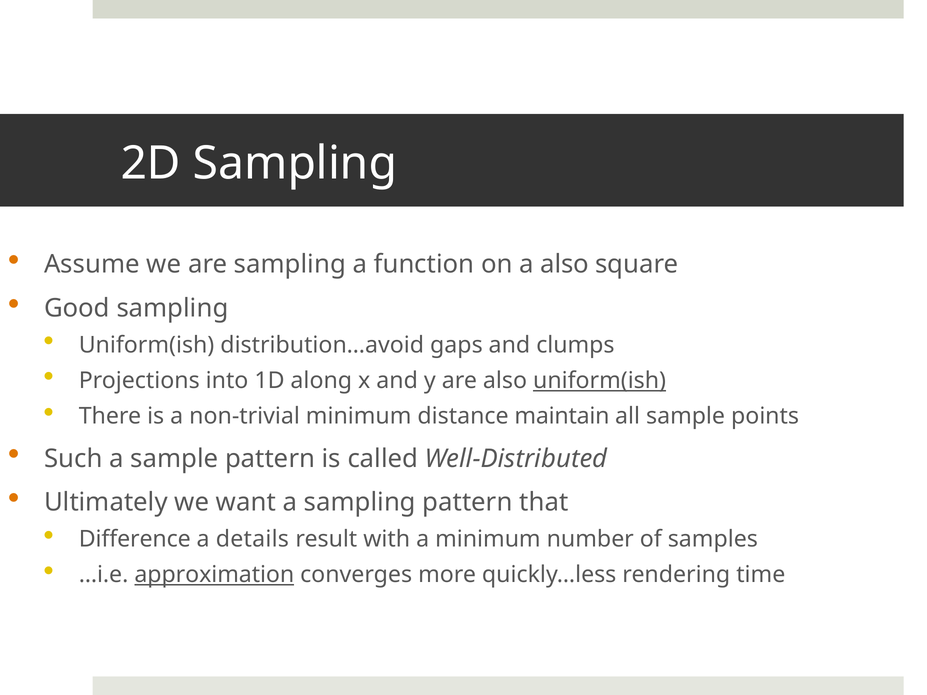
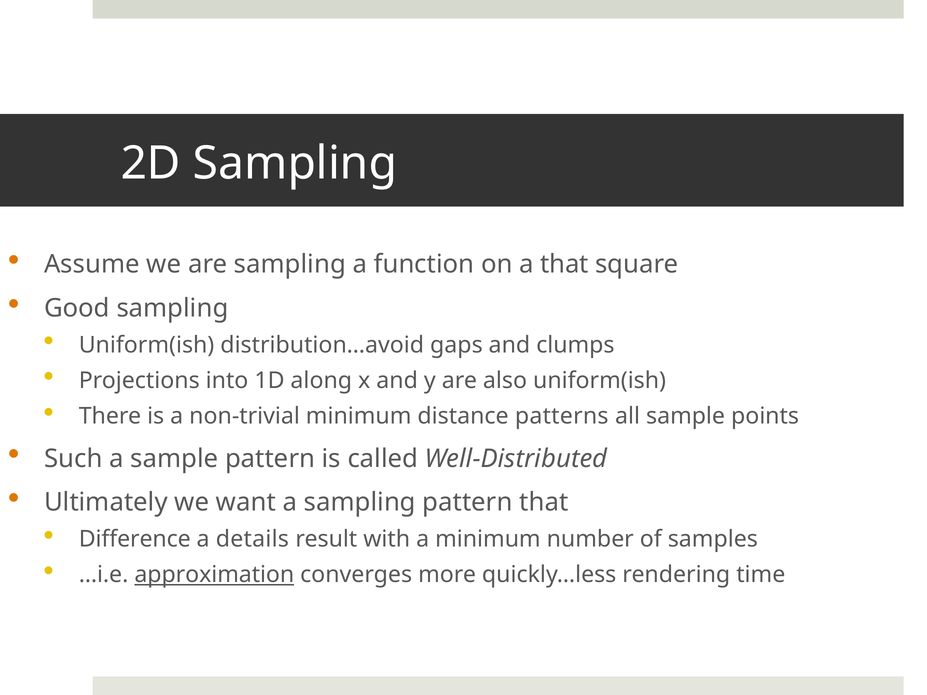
a also: also -> that (565, 265)
uniform(ish underline: present -> none (600, 381)
maintain: maintain -> patterns (562, 416)
